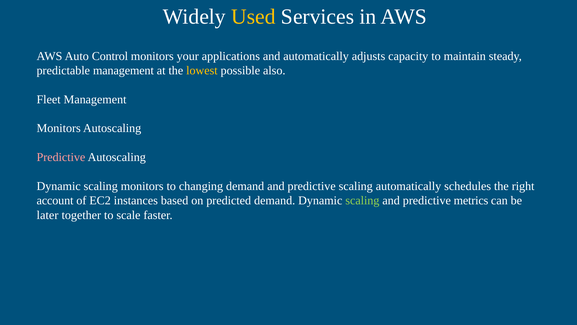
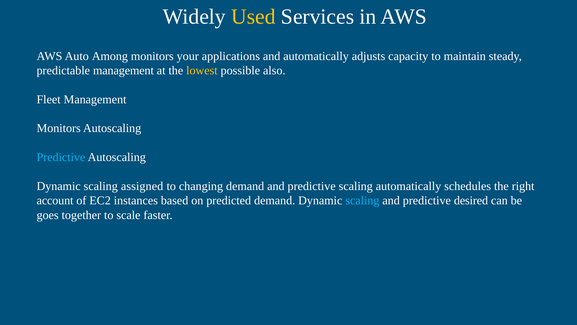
Control: Control -> Among (110, 56)
Predictive colour: pink -> light blue (61, 157)
scaling monitors: monitors -> assigned (142, 186)
scaling colour: light green -> light blue (362, 200)
metrics: metrics -> desired (471, 200)
later: later -> goes (48, 215)
